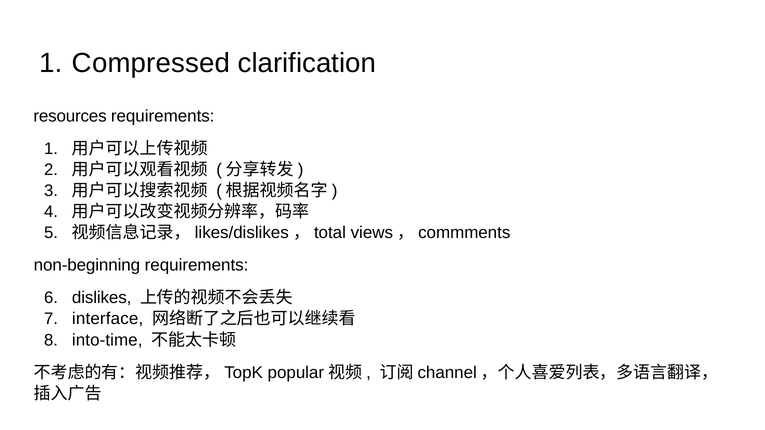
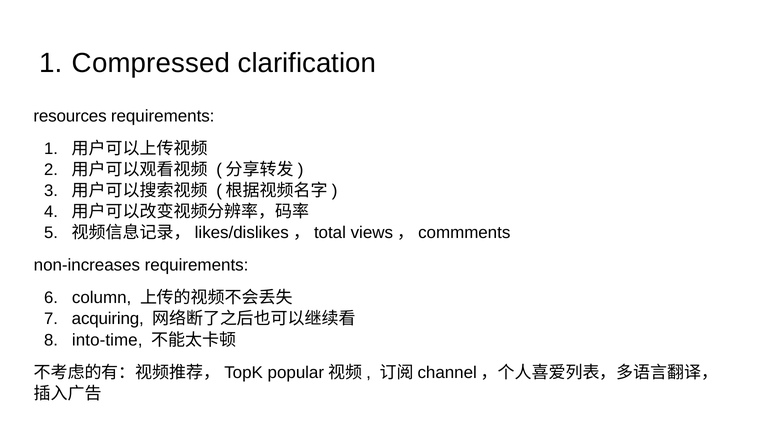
non-beginning: non-beginning -> non-increases (87, 266)
dislikes: dislikes -> column (102, 298)
interface: interface -> acquiring (108, 319)
